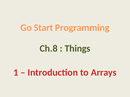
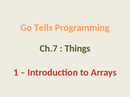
Start: Start -> Tells (43, 28)
Ch.8: Ch.8 -> Ch.7 (49, 49)
